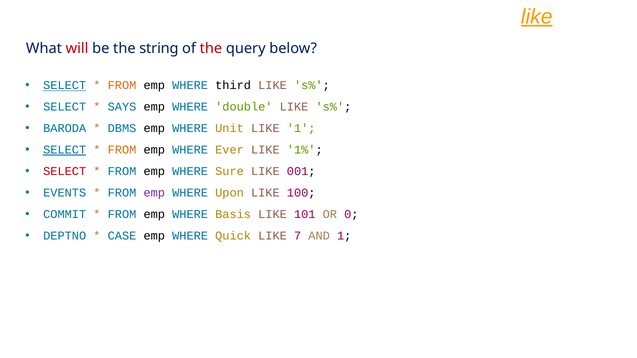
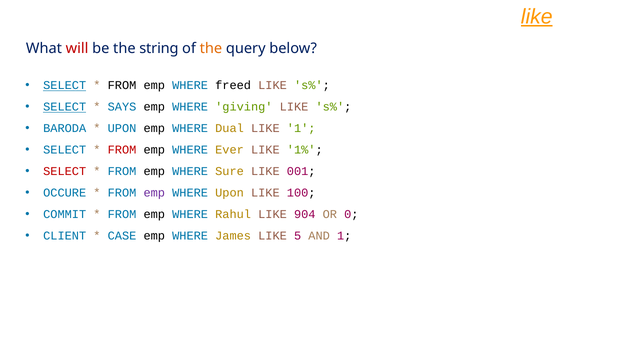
the colour: red -> orange (211, 48)
FROM colour: orange -> black (122, 86)
third: third -> freed (233, 86)
SELECT underline: none -> present (65, 107)
double: double -> giving (244, 107)
DBMS: DBMS -> UPON (122, 129)
Unit: Unit -> Dual (230, 129)
SELECT underline: present -> none (65, 150)
FROM colour: orange -> red (122, 150)
EVENTS: EVENTS -> OCCURE (65, 193)
Basis: Basis -> Rahul (233, 215)
101: 101 -> 904 (305, 215)
DEPTNO: DEPTNO -> CLIENT (65, 236)
Quick: Quick -> James (233, 236)
7: 7 -> 5 (298, 236)
